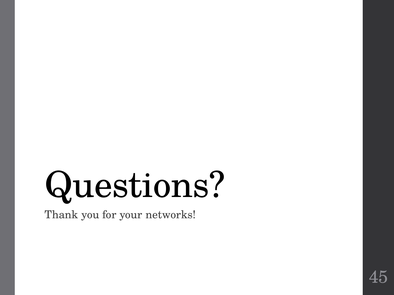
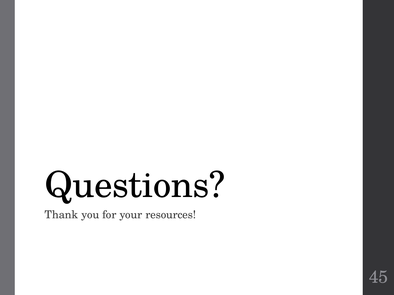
networks: networks -> resources (171, 215)
